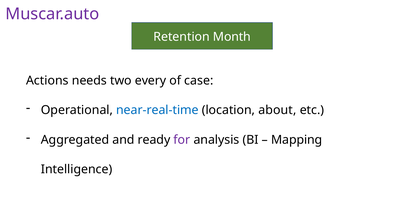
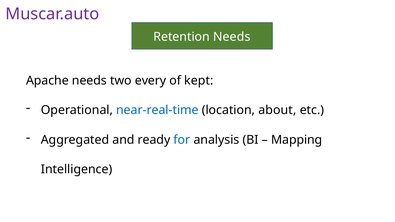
Retention Month: Month -> Needs (232, 37)
Actions: Actions -> Apache (47, 81)
case: case -> kept (199, 81)
for colour: purple -> blue (182, 140)
